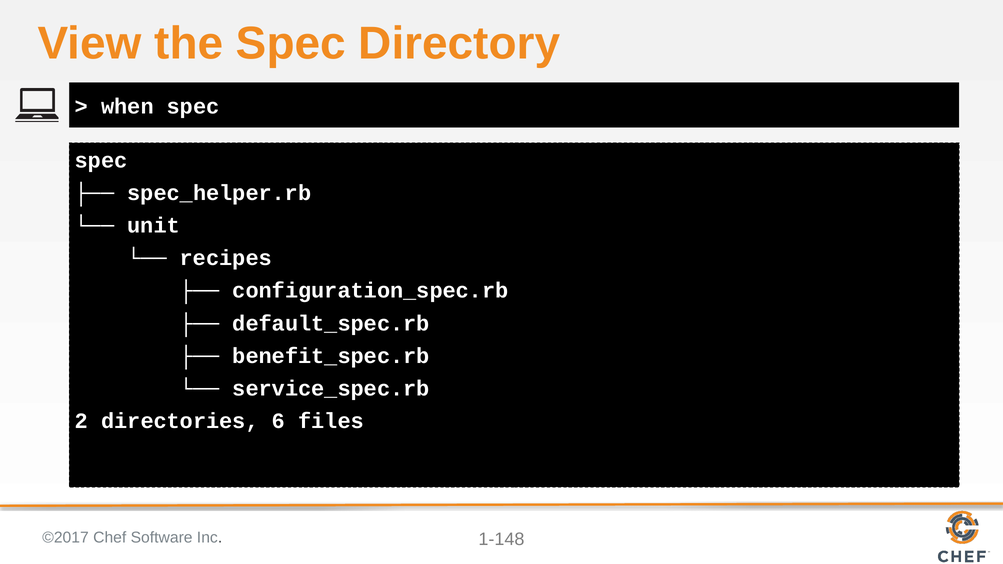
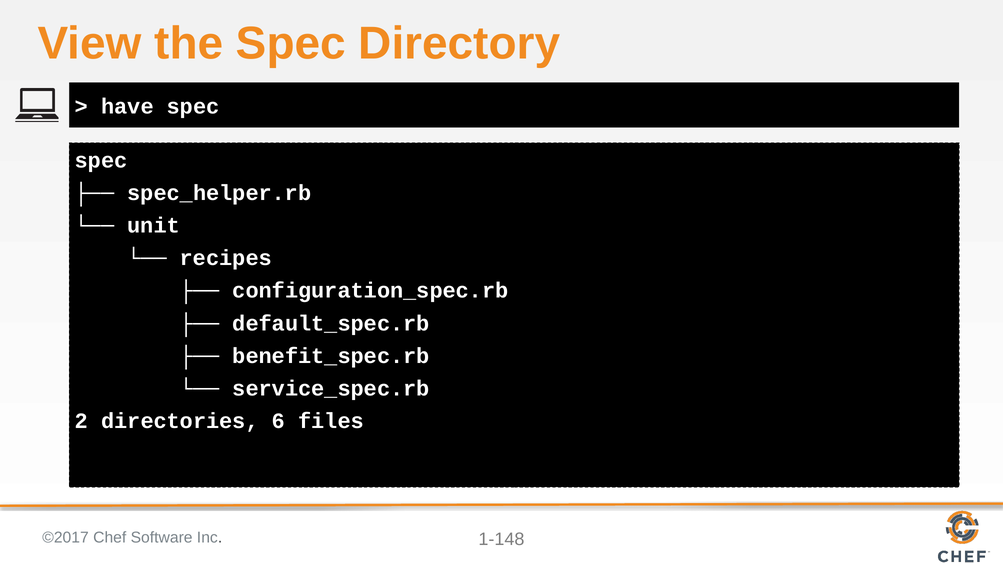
when: when -> have (127, 107)
